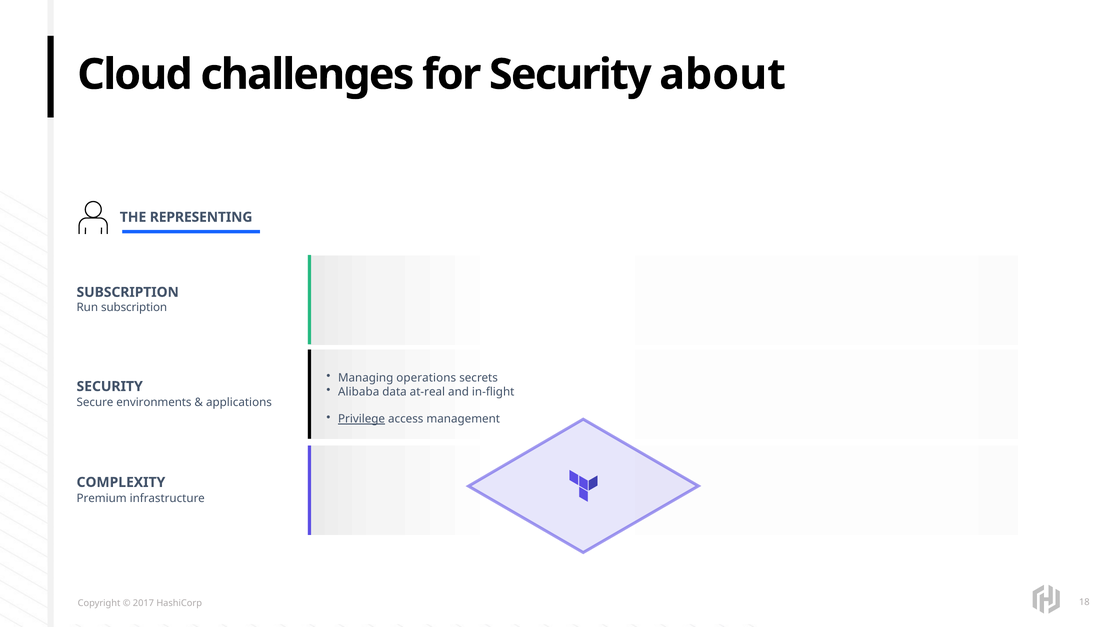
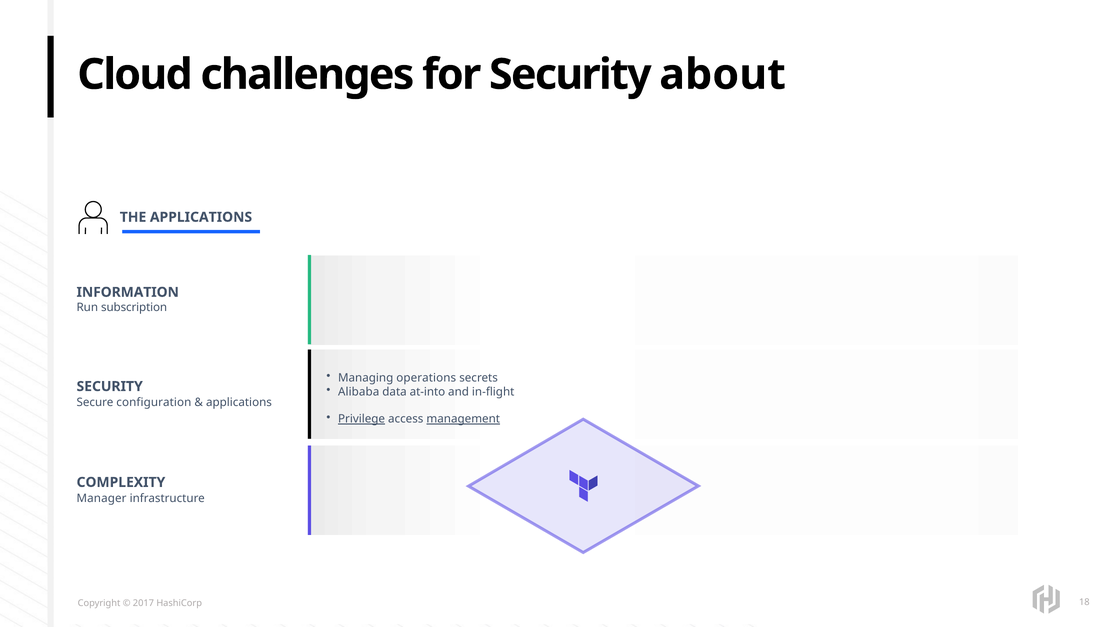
THE REPRESENTING: REPRESENTING -> APPLICATIONS (201, 217)
SUBSCRIPTION: SUBSCRIPTION -> INFORMATION (128, 292)
at-real: at-real -> at-into (427, 392)
environments: environments -> configuration (154, 402)
management underline: none -> present (463, 419)
Premium: Premium -> Manager (102, 498)
